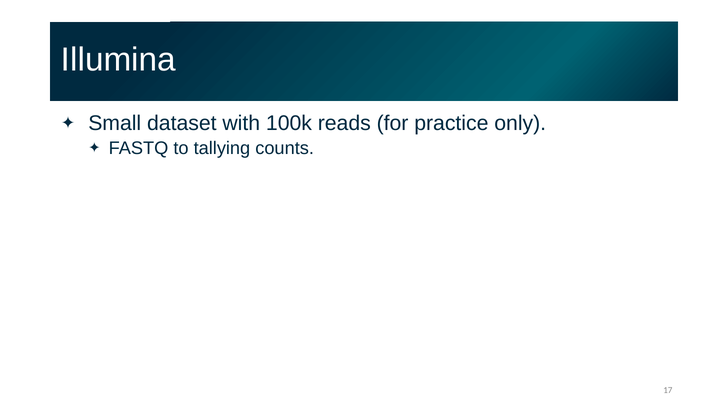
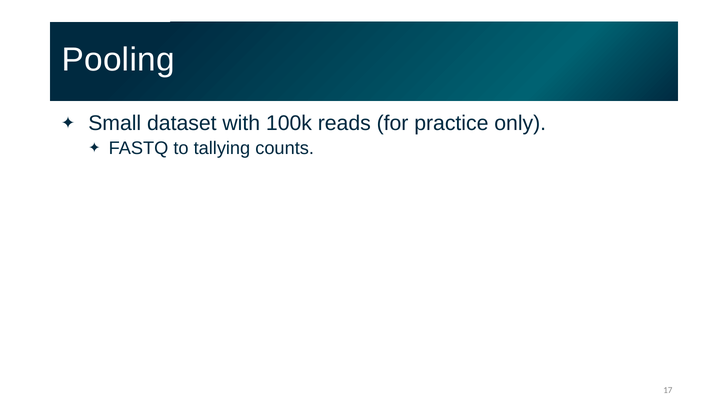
Illumina: Illumina -> Pooling (118, 60)
